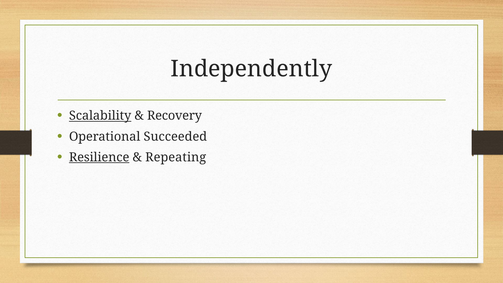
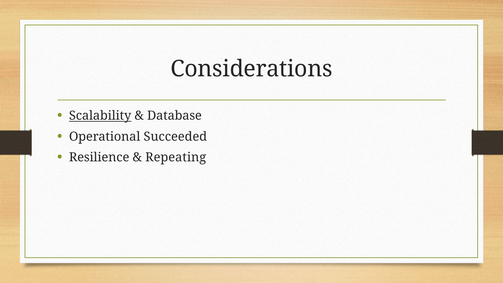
Independently: Independently -> Considerations (252, 69)
Recovery: Recovery -> Database (174, 116)
Resilience underline: present -> none (99, 157)
